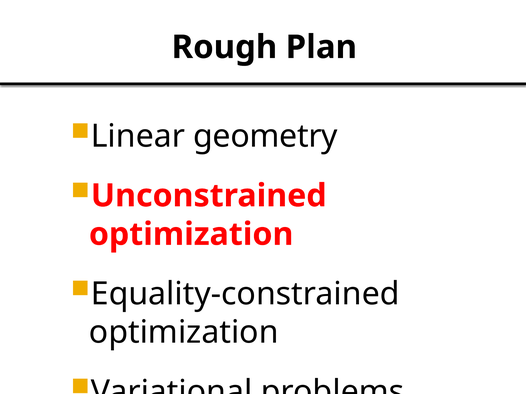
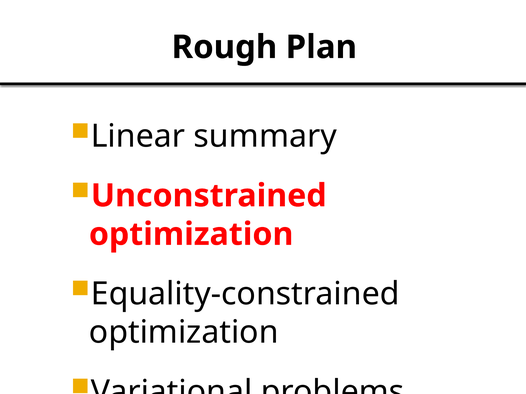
geometry: geometry -> summary (265, 136)
